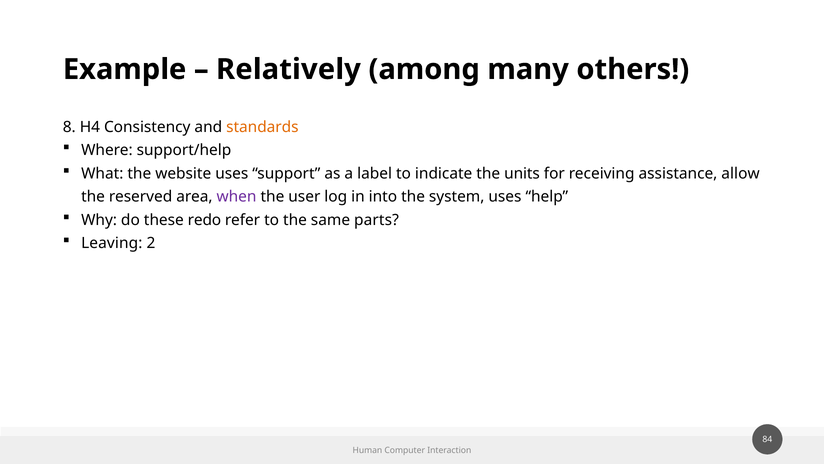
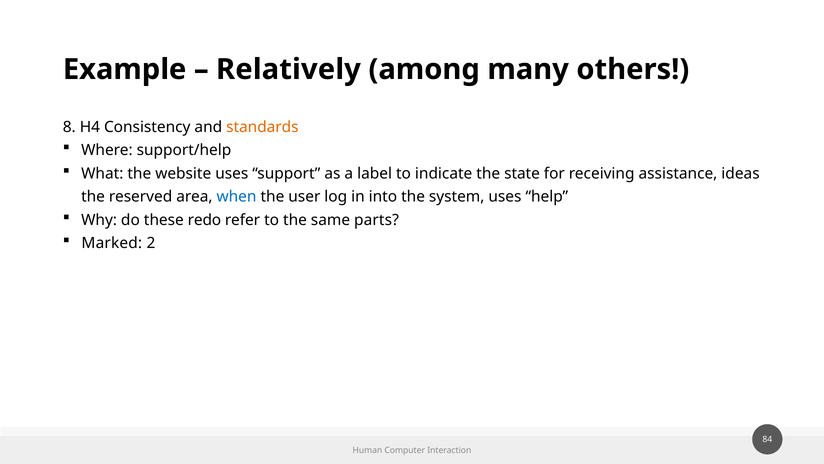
units: units -> state (522, 173)
allow: allow -> ideas (741, 173)
when colour: purple -> blue (237, 197)
Leaving: Leaving -> Marked (112, 243)
